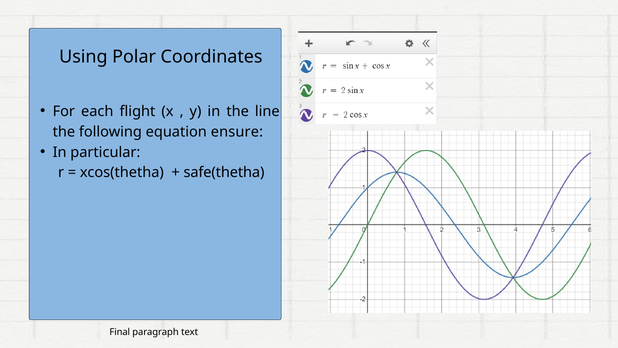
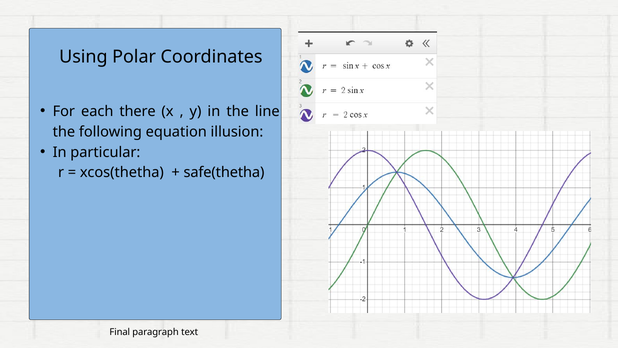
flight: flight -> there (138, 111)
ensure: ensure -> illusion (237, 132)
